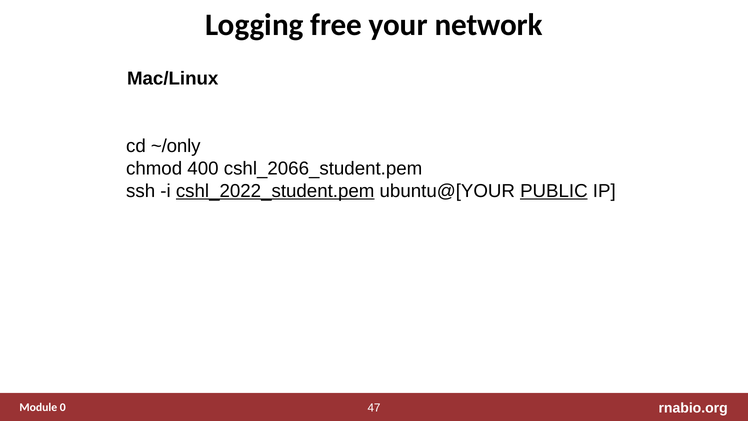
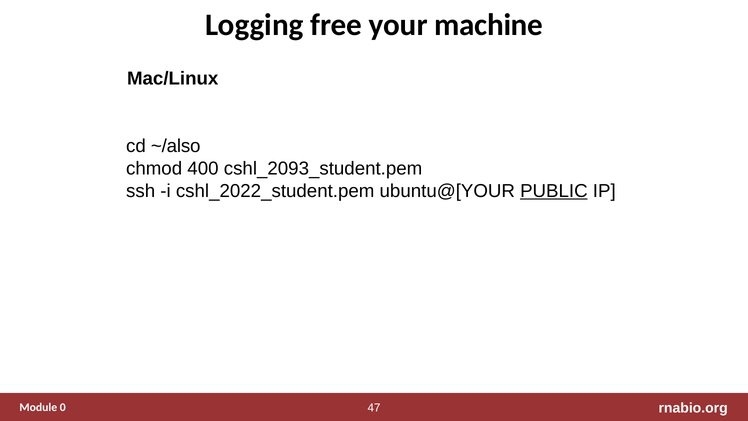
network: network -> machine (489, 25)
~/only: ~/only -> ~/also (176, 146)
cshl_2066_student.pem: cshl_2066_student.pem -> cshl_2093_student.pem (323, 169)
cshl_2022_student.pem underline: present -> none (275, 191)
